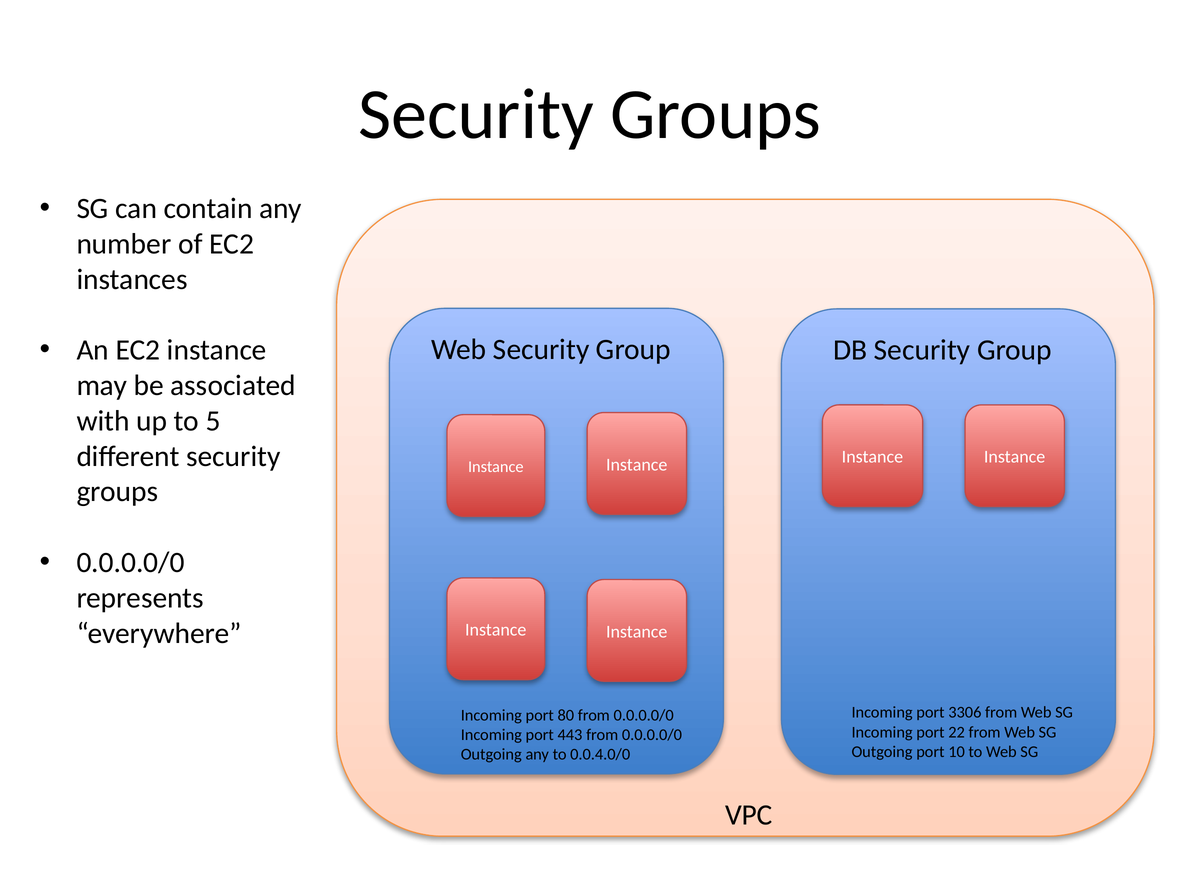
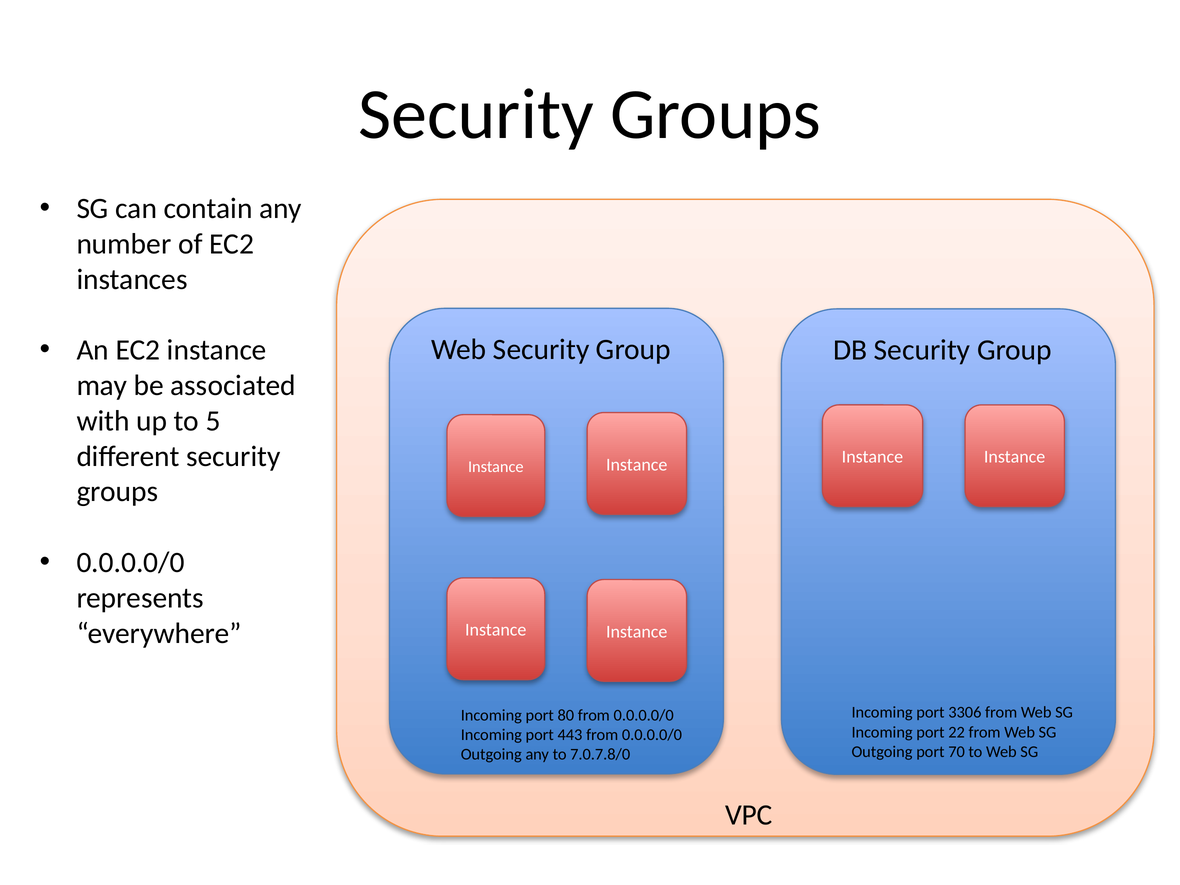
10: 10 -> 70 (957, 752)
0.0.4.0/0: 0.0.4.0/0 -> 7.0.7.8/0 (600, 755)
